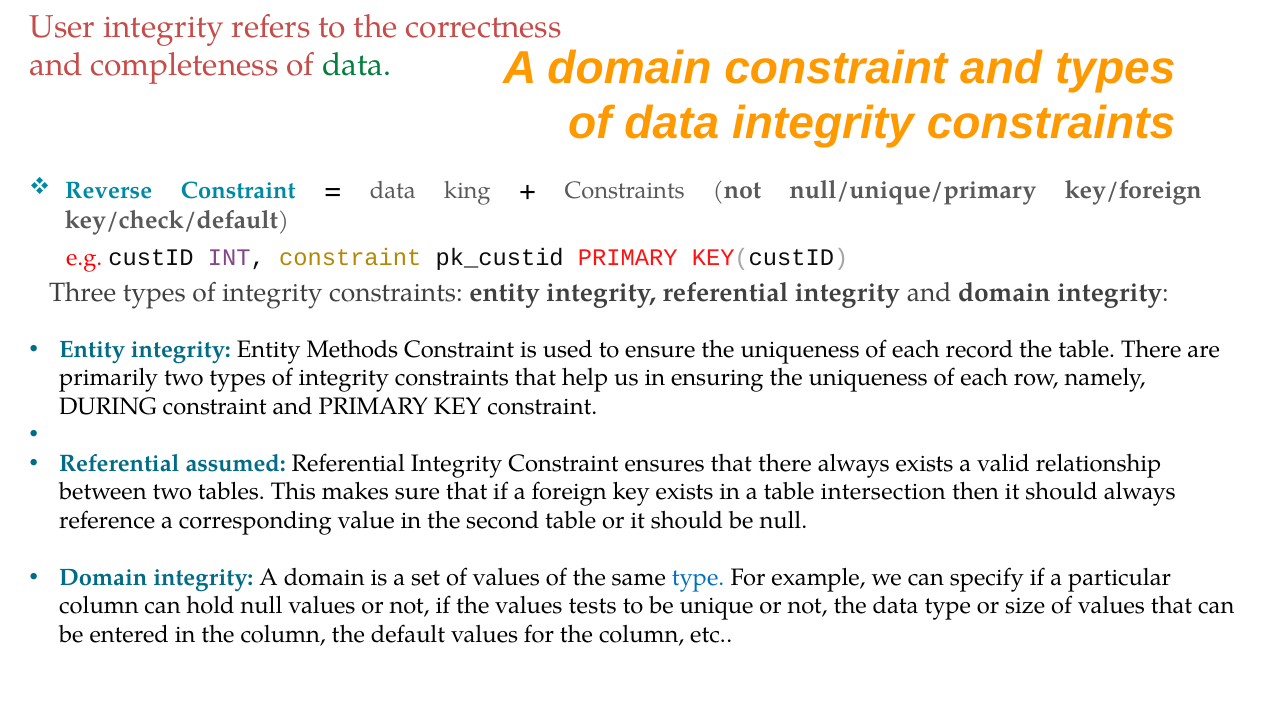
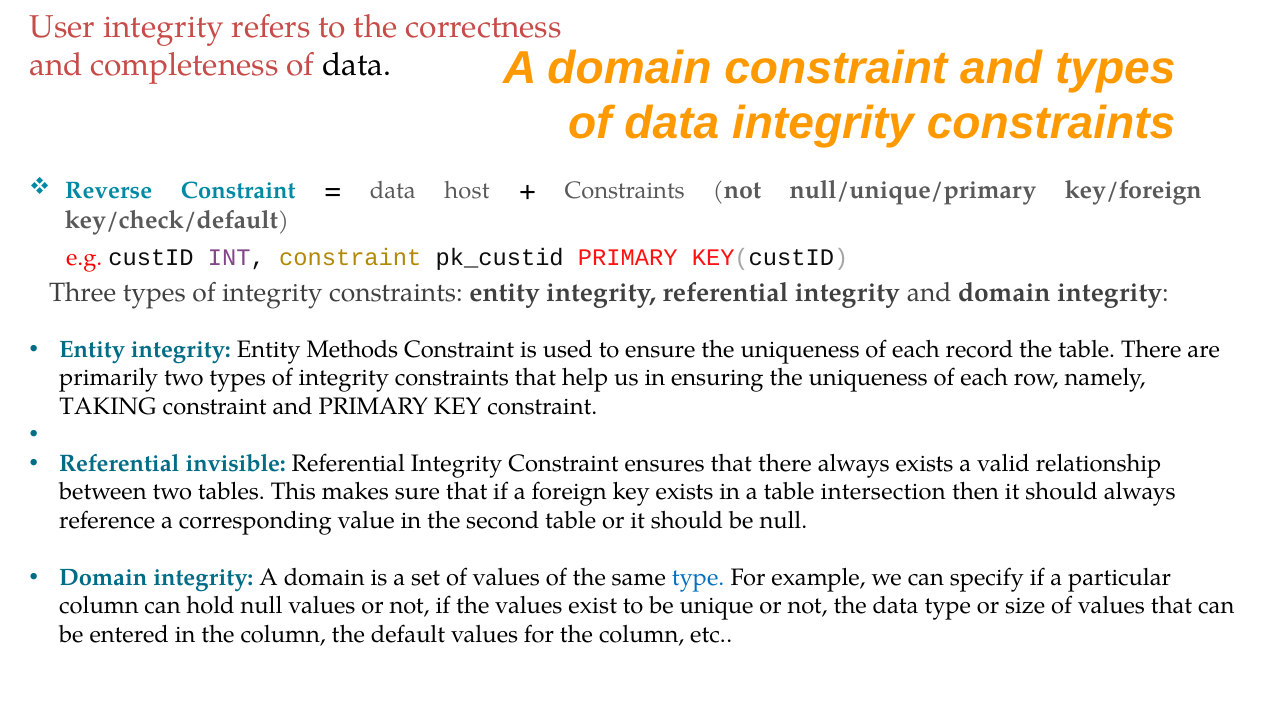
data colour: green -> black (357, 65)
king: king -> host (467, 191)
DURING: DURING -> TAKING (108, 406)
assumed: assumed -> invisible (236, 463)
tests: tests -> exist (593, 606)
